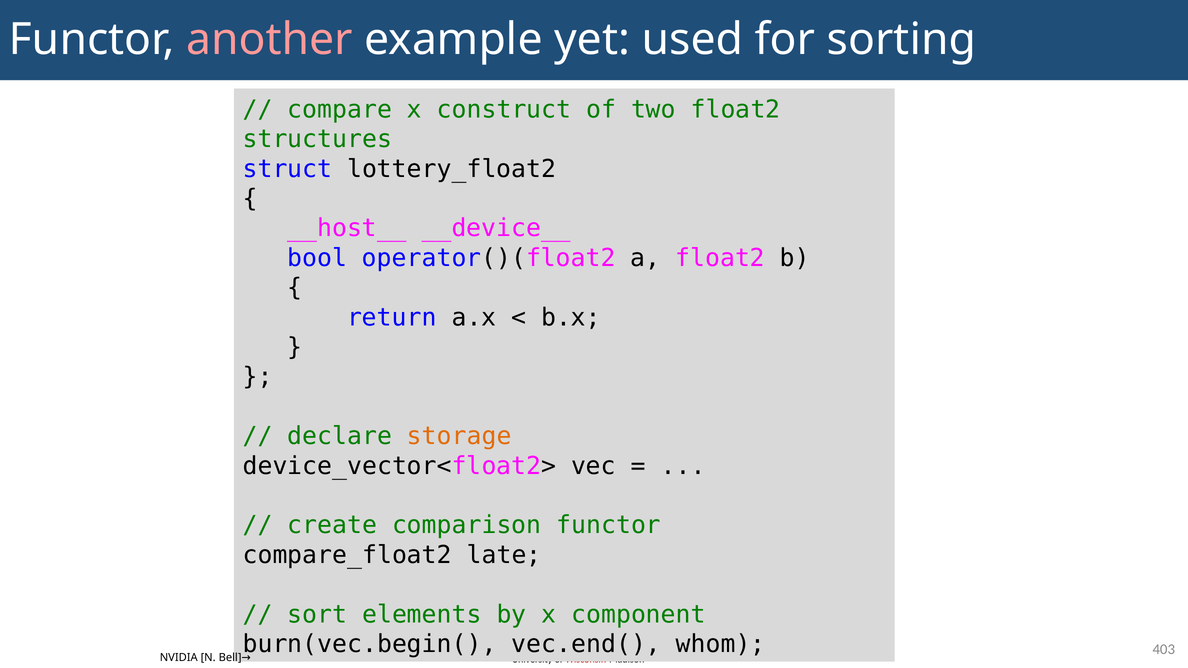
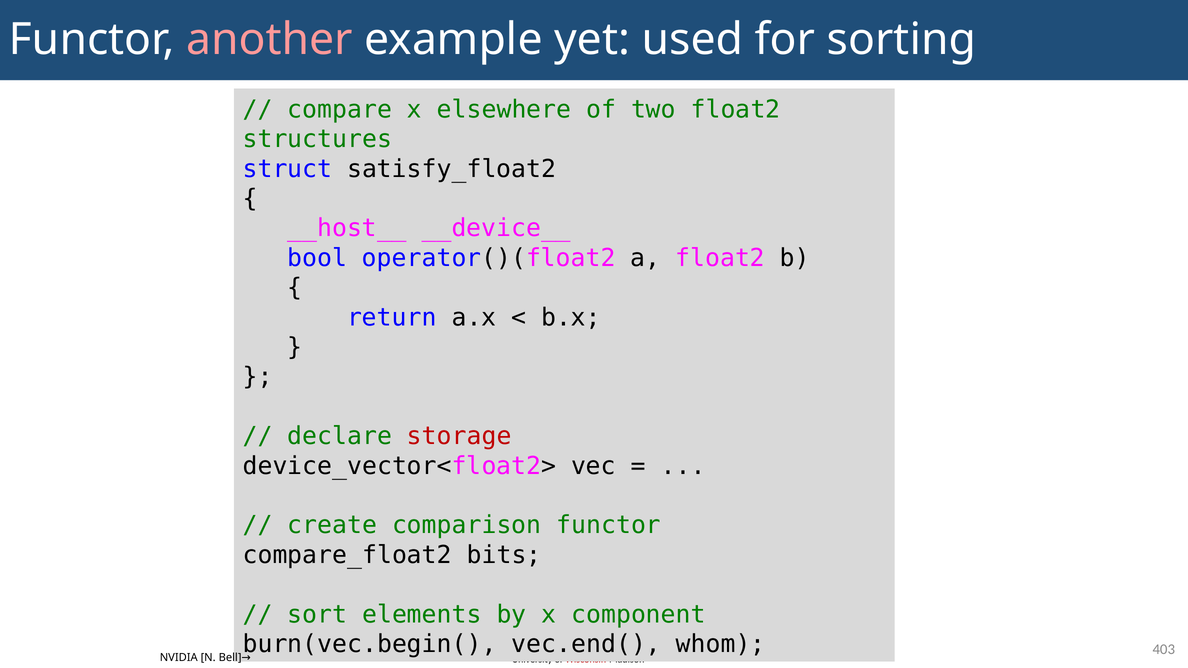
construct: construct -> elsewhere (504, 110)
lottery_float2: lottery_float2 -> satisfy_float2 (452, 169)
storage colour: orange -> red (459, 436)
late: late -> bits (504, 555)
